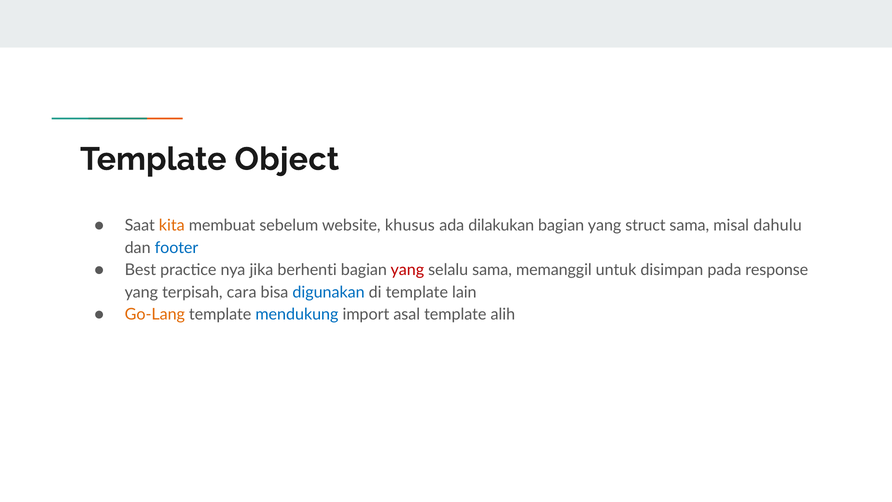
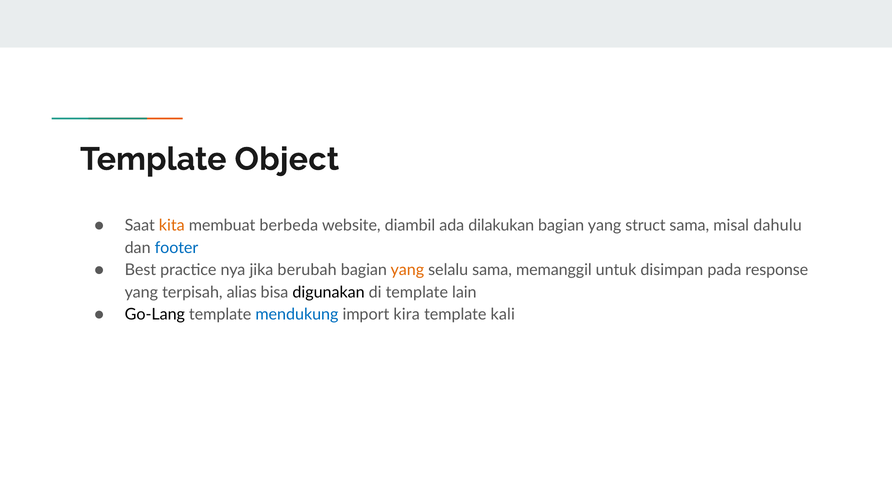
sebelum: sebelum -> berbeda (289, 225)
khusus: khusus -> diambil (410, 225)
berhenti: berhenti -> berubah (307, 270)
yang colour: red -> orange (407, 270)
cara: cara -> alias (242, 292)
digunakan colour: blue -> black (329, 292)
Go-Lang colour: orange -> black (155, 314)
asal: asal -> kira (407, 314)
alih: alih -> kali (503, 314)
